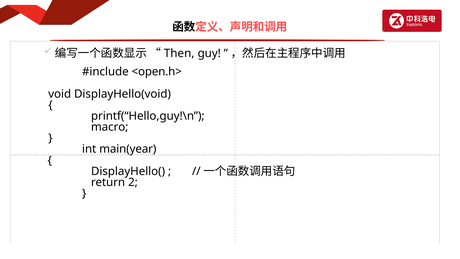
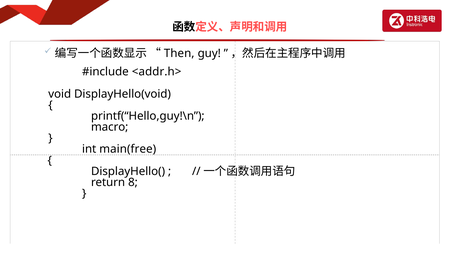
<open.h>: <open.h> -> <addr.h> (157, 72)
main(year: main(year -> main(free (128, 149)
2: 2 -> 8 (133, 182)
